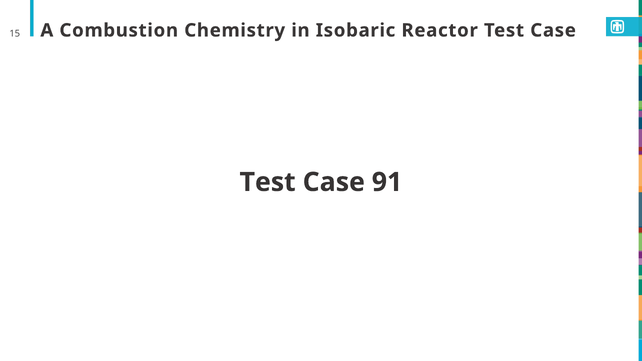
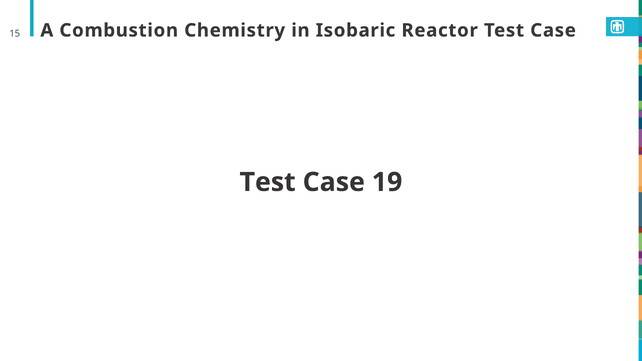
91: 91 -> 19 (387, 182)
